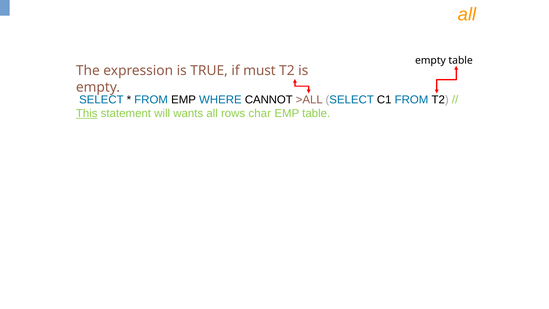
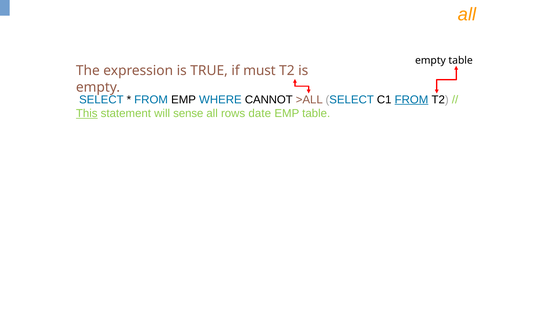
FROM underline: none -> present (411, 99)
wants: wants -> sense (188, 113)
char: char -> date (260, 113)
